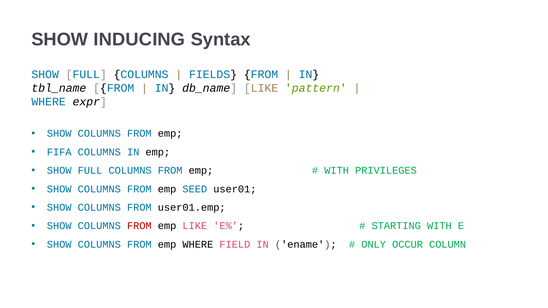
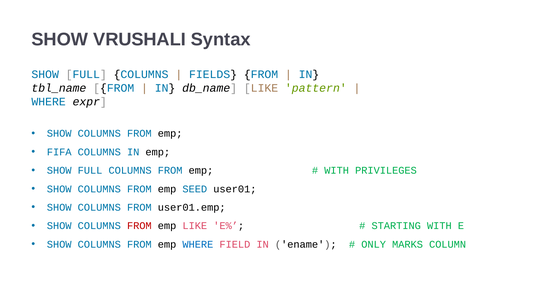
INDUCING: INDUCING -> VRUSHALI (140, 40)
WHERE colour: black -> blue (198, 245)
OCCUR: OCCUR -> MARKS (408, 245)
